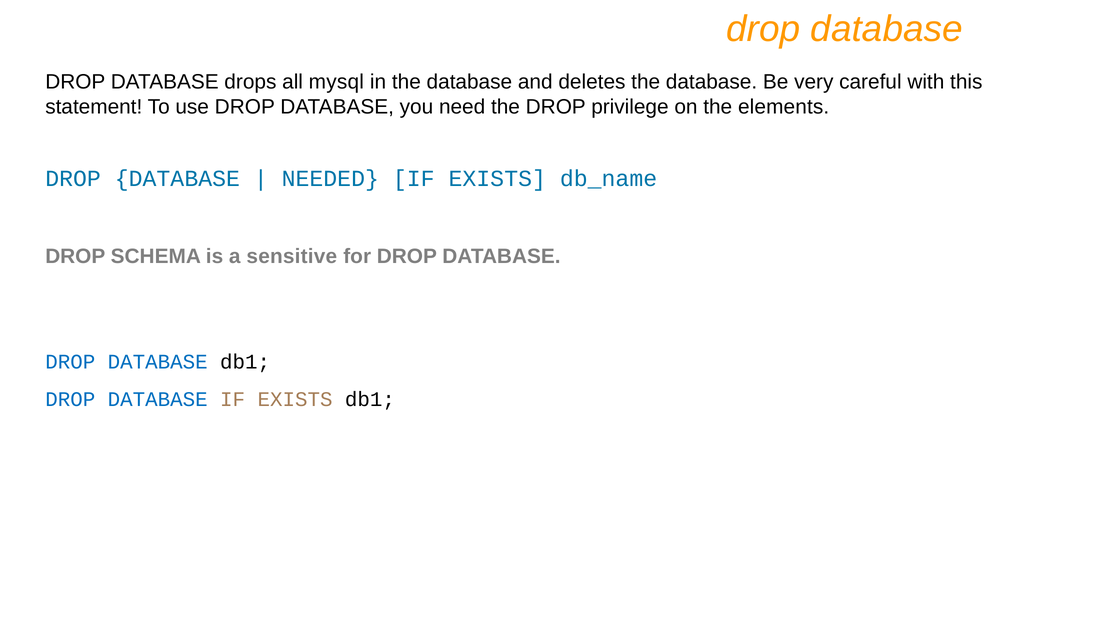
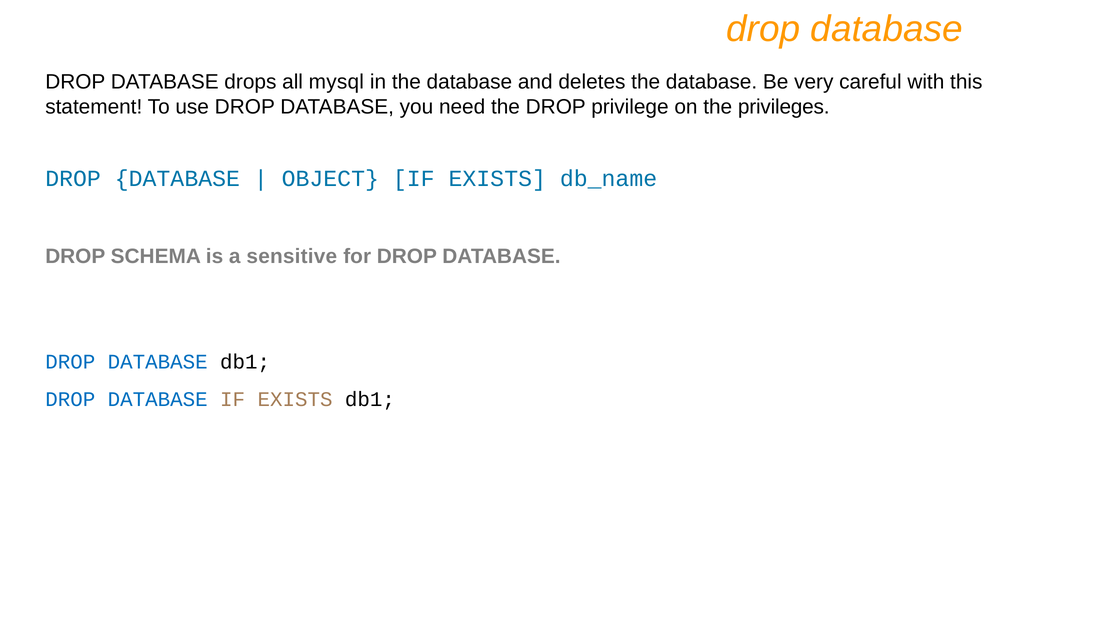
elements: elements -> privileges (784, 107)
NEEDED: NEEDED -> OBJECT (330, 178)
